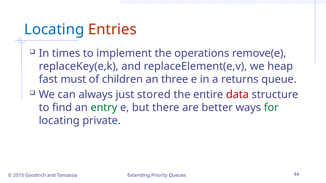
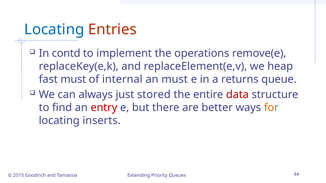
times: times -> contd (66, 53)
children: children -> internal (122, 79)
an three: three -> must (175, 79)
entry colour: green -> red (104, 108)
for colour: green -> orange (271, 108)
private: private -> inserts (102, 121)
